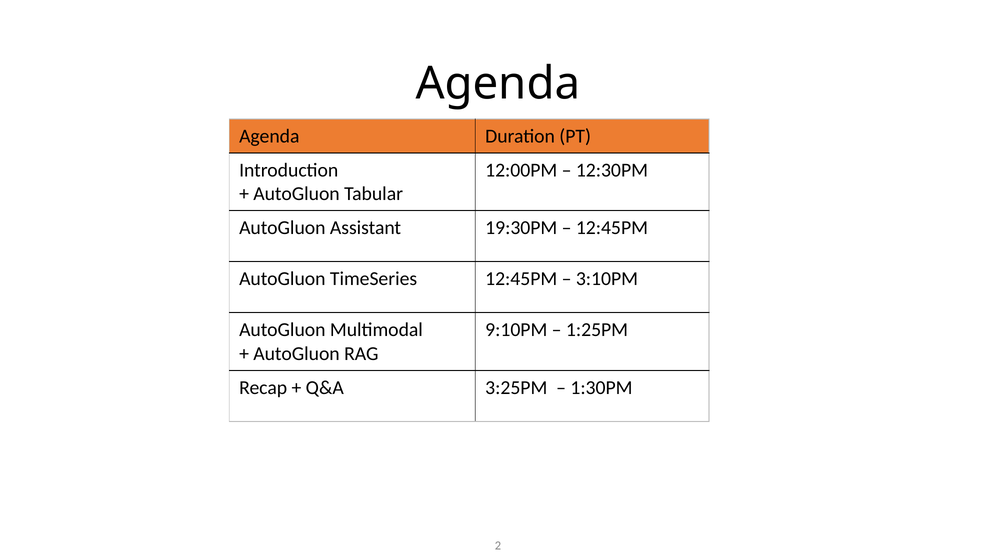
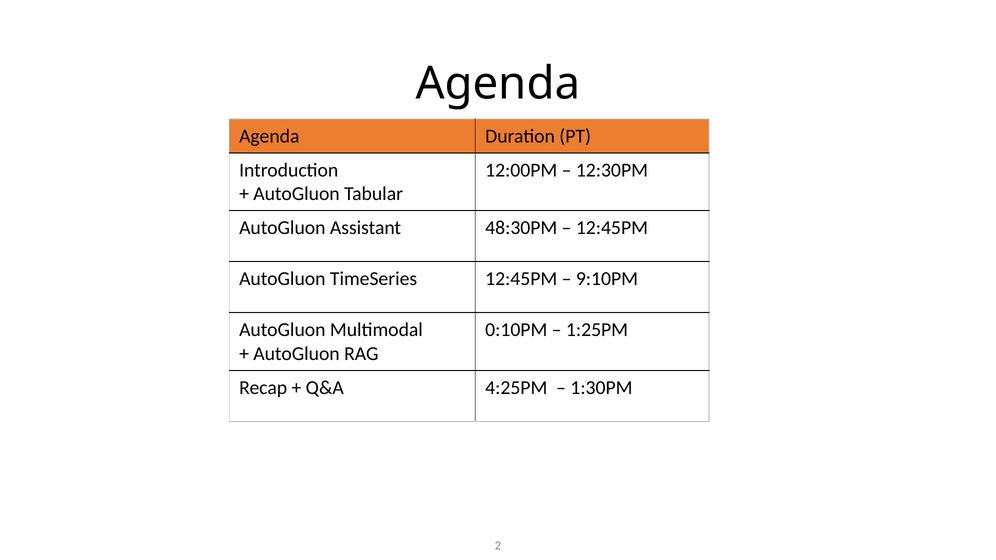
19:30PM: 19:30PM -> 48:30PM (521, 228)
3:10PM: 3:10PM -> 9:10PM (607, 279)
9:10PM: 9:10PM -> 0:10PM (516, 330)
3:25PM: 3:25PM -> 4:25PM (516, 388)
